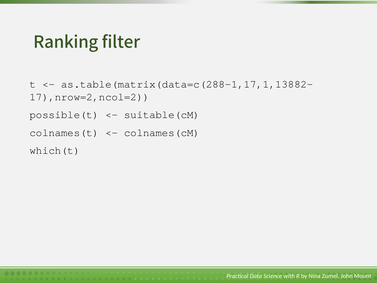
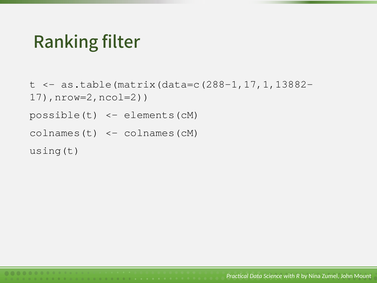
suitable(cM: suitable(cM -> elements(cM (162, 115)
which(t: which(t -> using(t (55, 150)
